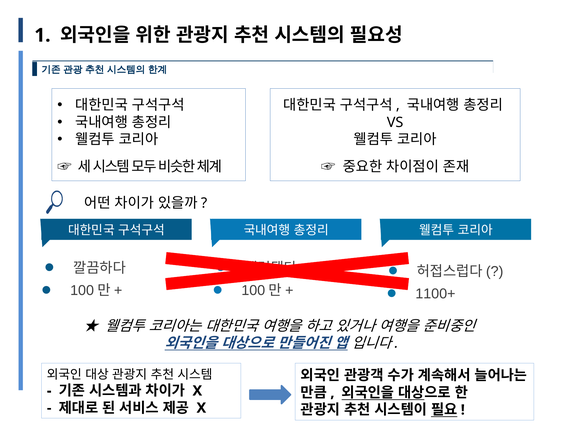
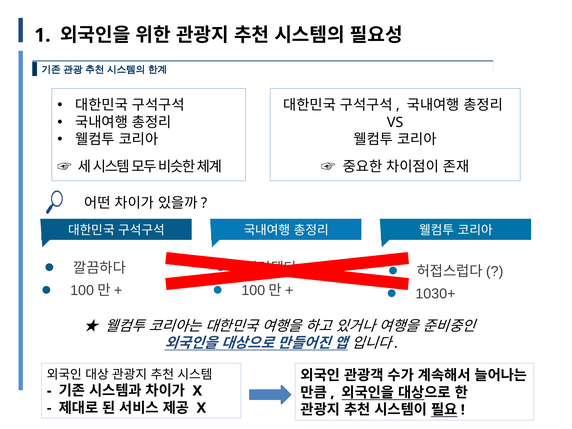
1100+: 1100+ -> 1030+ (435, 294)
